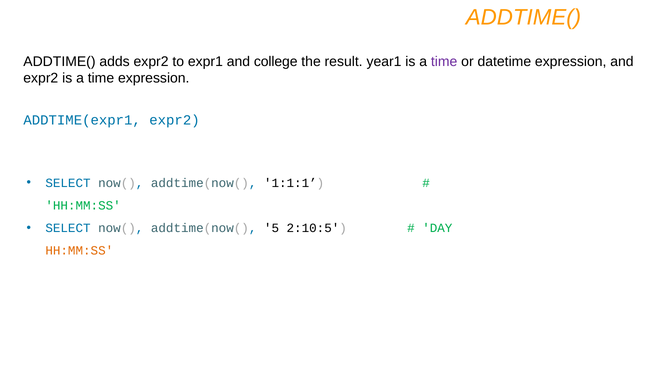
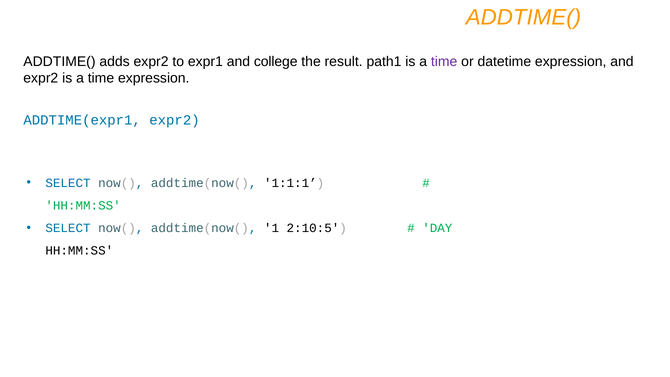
year1: year1 -> path1 (384, 62)
5: 5 -> 1 (272, 228)
HH:MM:SS colour: orange -> black (79, 251)
